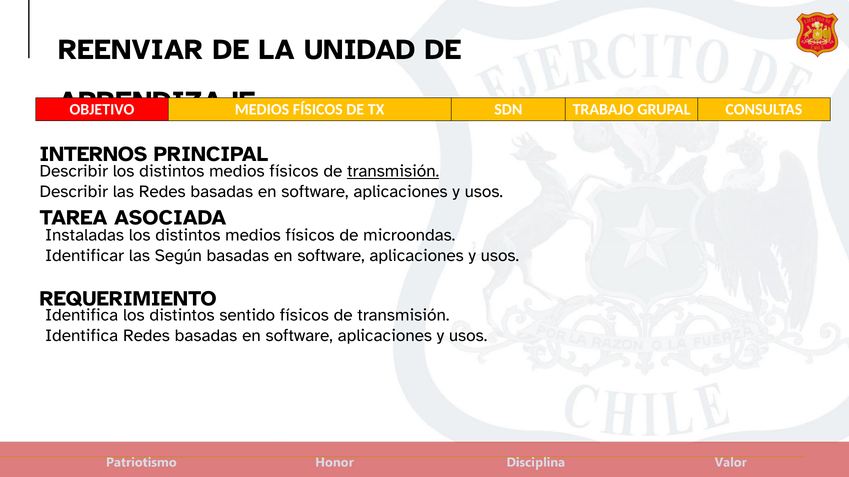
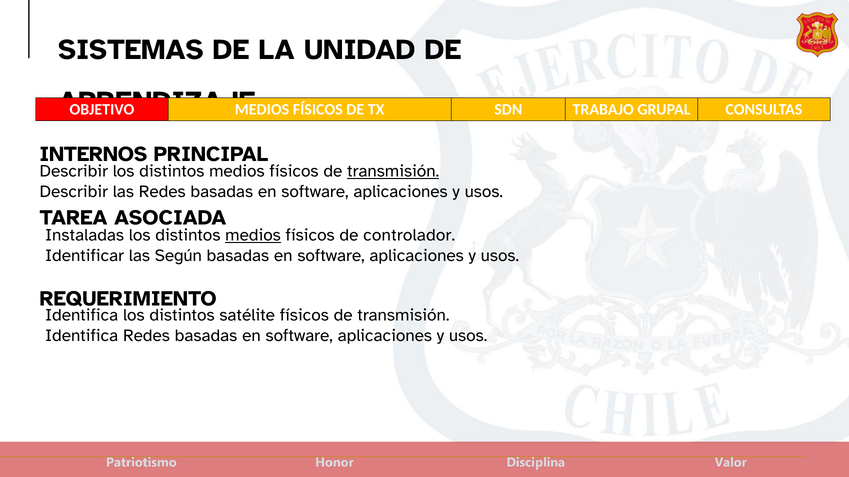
REENVIAR: REENVIAR -> SISTEMAS (131, 50)
medios underline: none -> present (253, 235)
microondas: microondas -> controlador (409, 235)
sentido: sentido -> satélite (247, 316)
